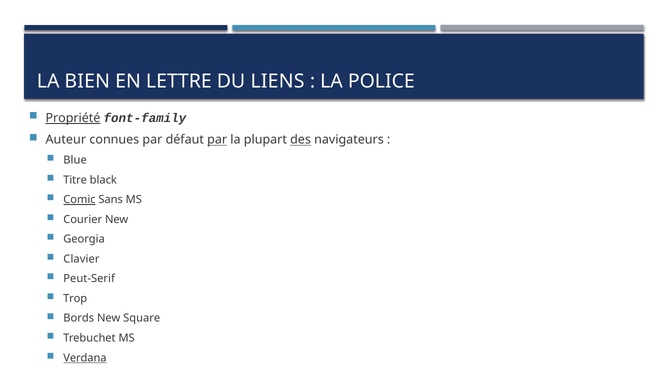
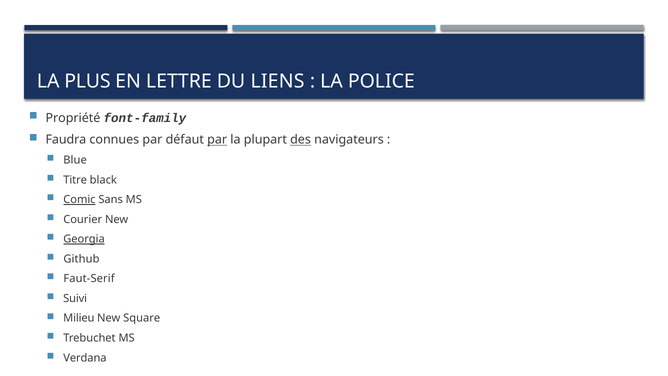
BIEN: BIEN -> PLUS (87, 81)
Propriété underline: present -> none (73, 118)
Auteur: Auteur -> Faudra (66, 140)
Georgia underline: none -> present (84, 239)
Clavier: Clavier -> Github (81, 259)
Peut-Serif: Peut-Serif -> Faut-Serif (89, 279)
Trop: Trop -> Suivi (75, 298)
Bords: Bords -> Milieu (79, 318)
Verdana underline: present -> none (85, 358)
